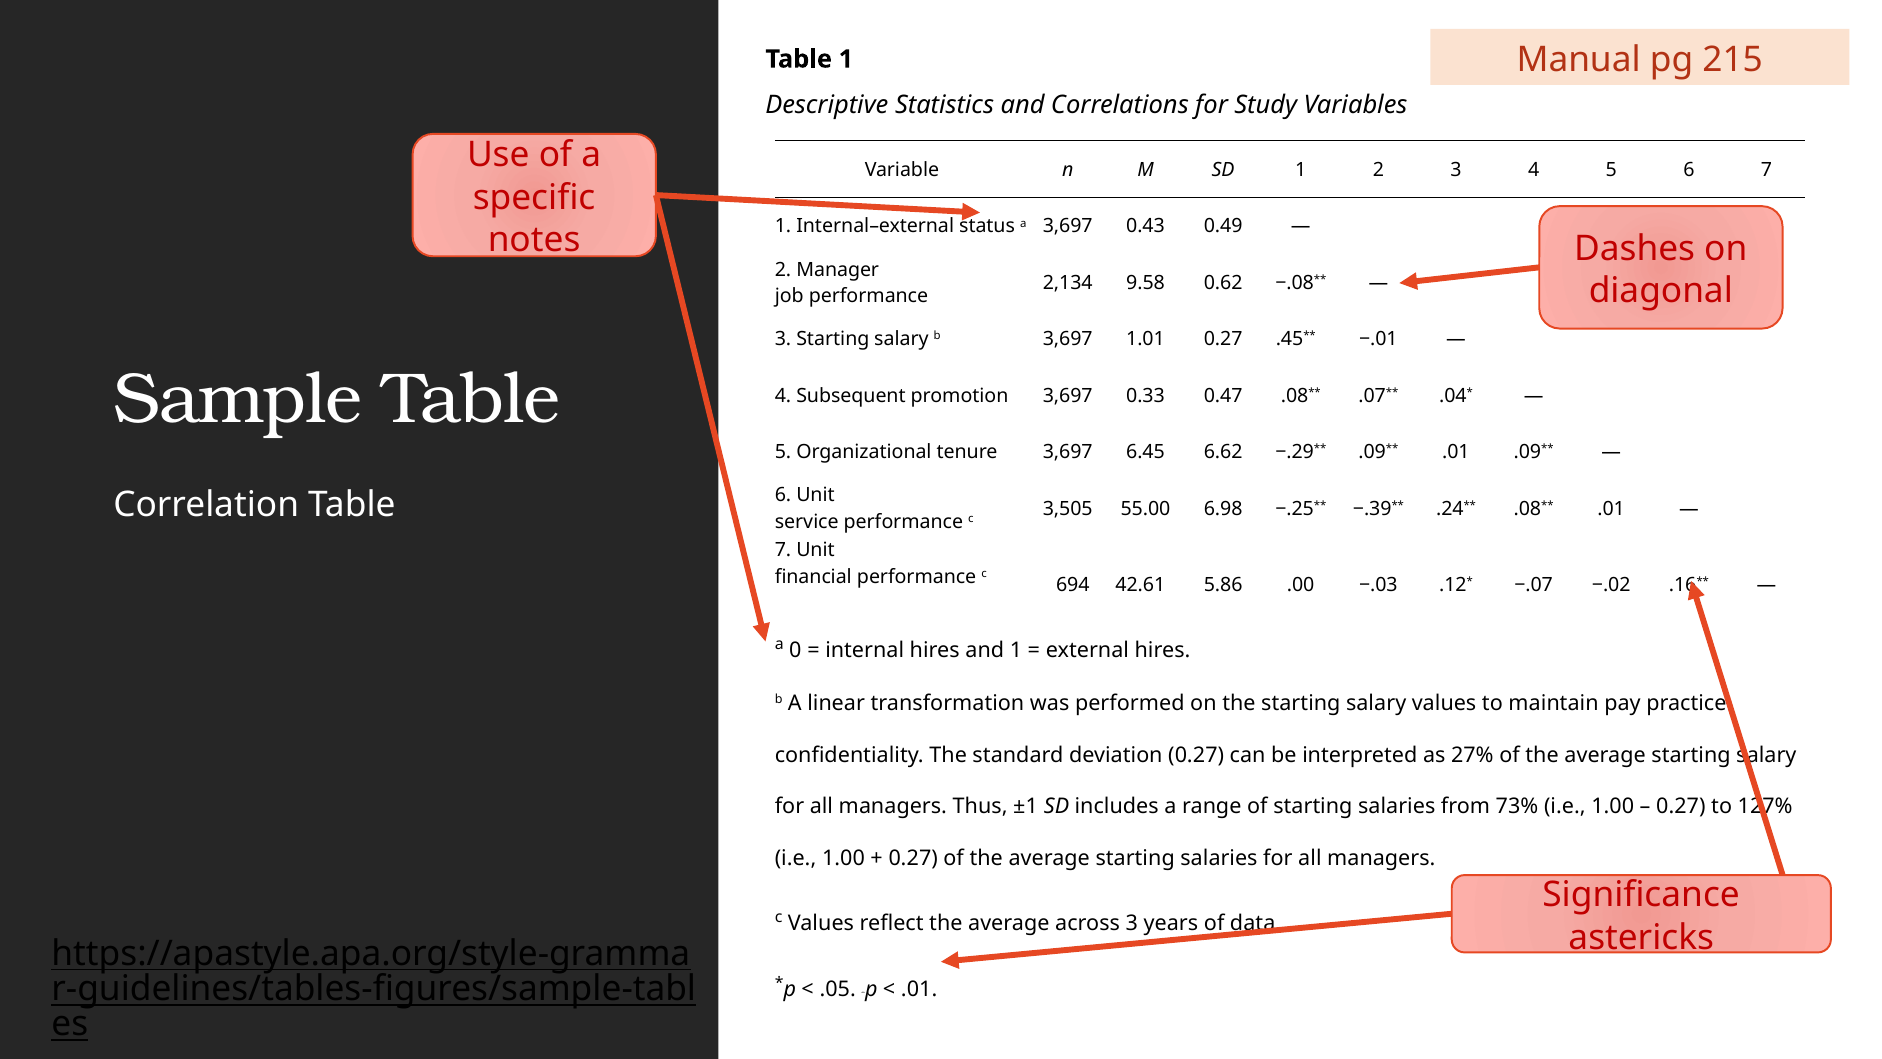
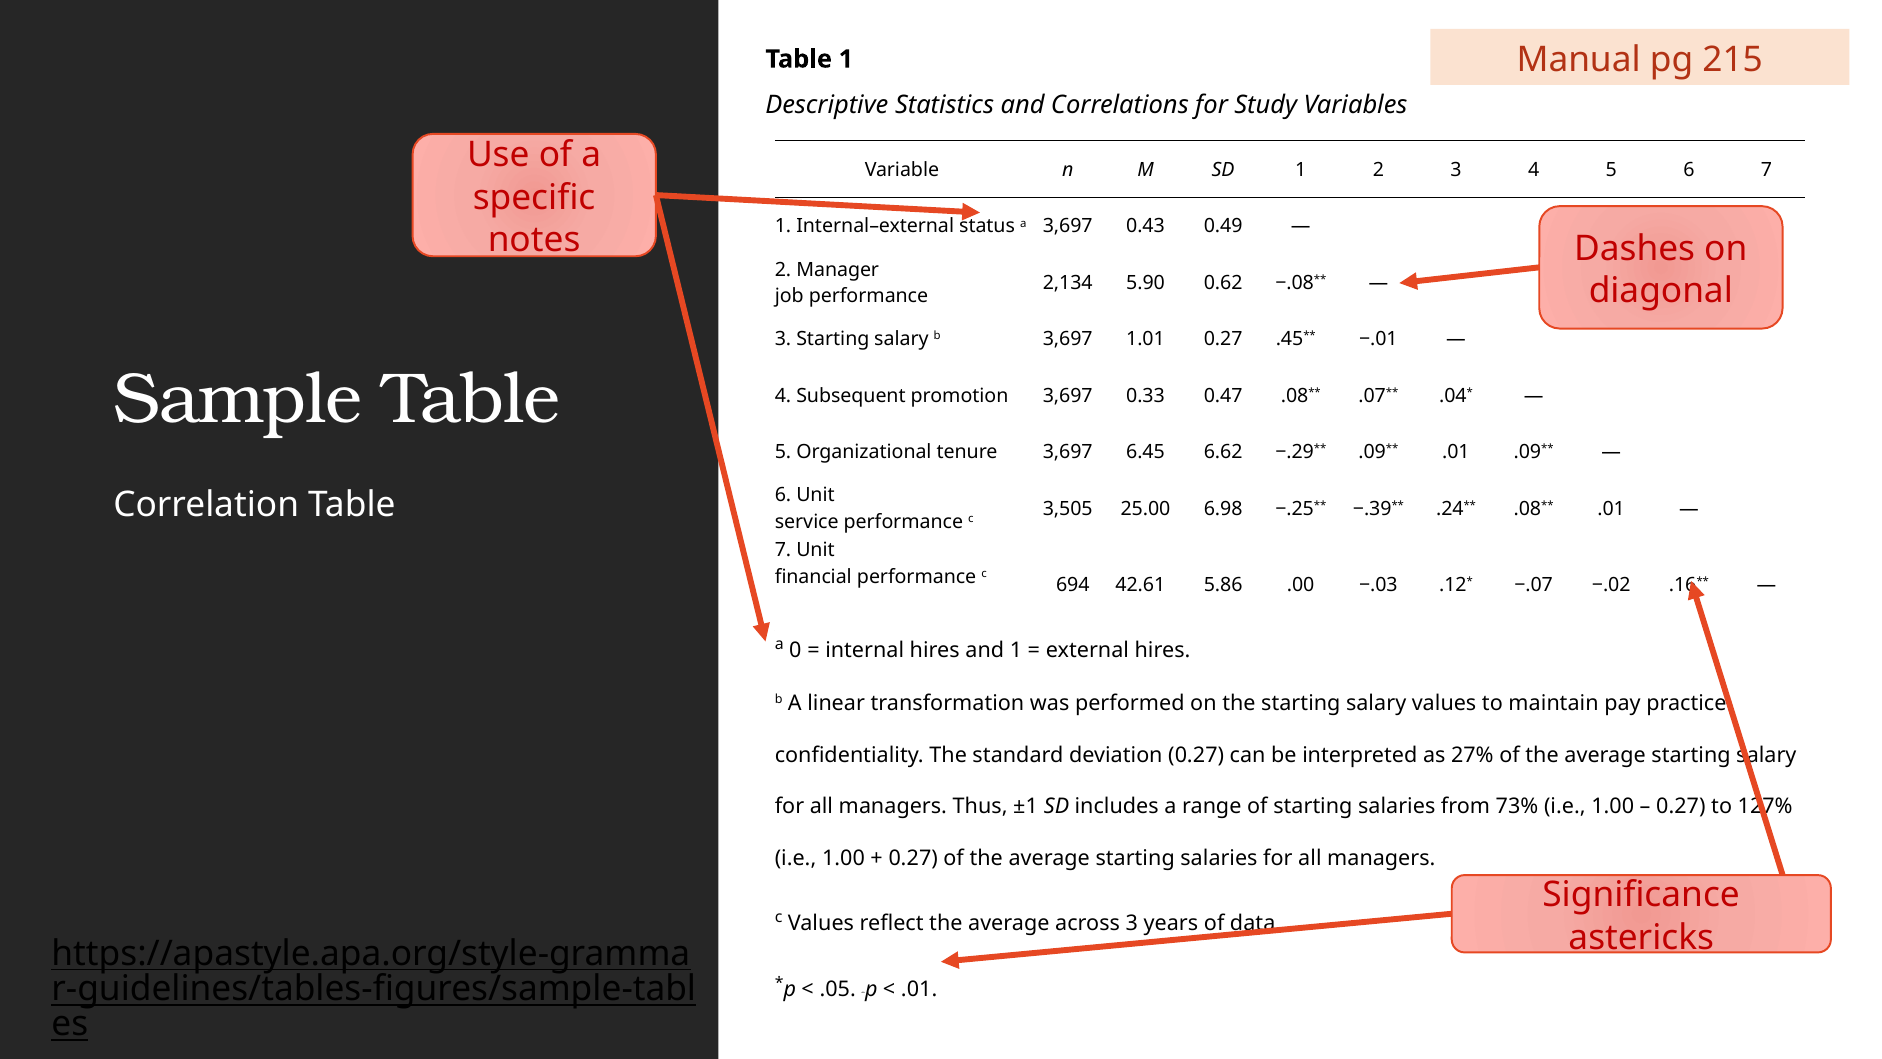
9.58: 9.58 -> 5.90 (1146, 283)
55.00: 55.00 -> 25.00 (1145, 509)
